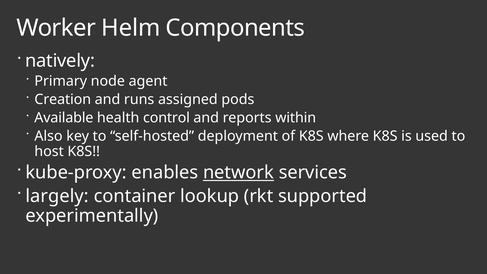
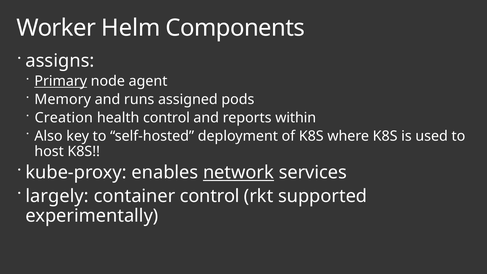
natively: natively -> assigns (60, 61)
Primary underline: none -> present (61, 81)
Creation: Creation -> Memory (63, 99)
Available: Available -> Creation (64, 118)
container lookup: lookup -> control (210, 196)
